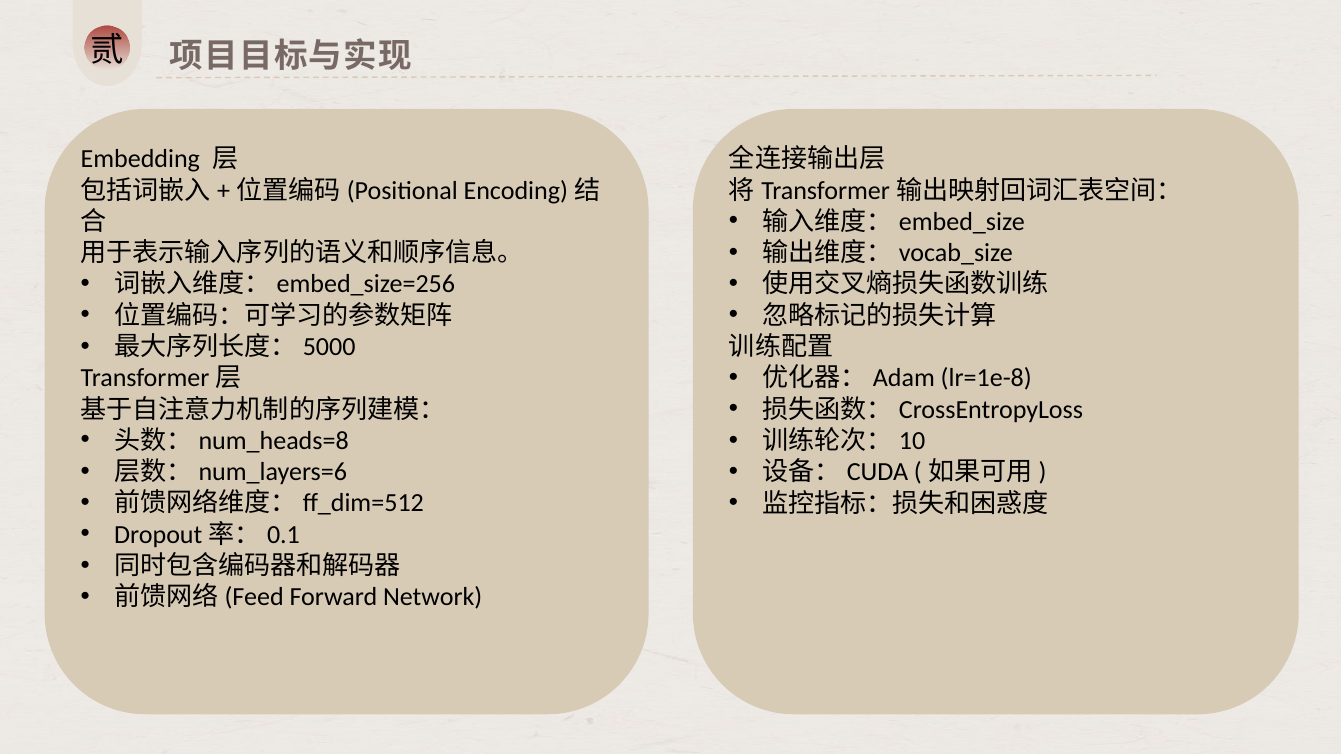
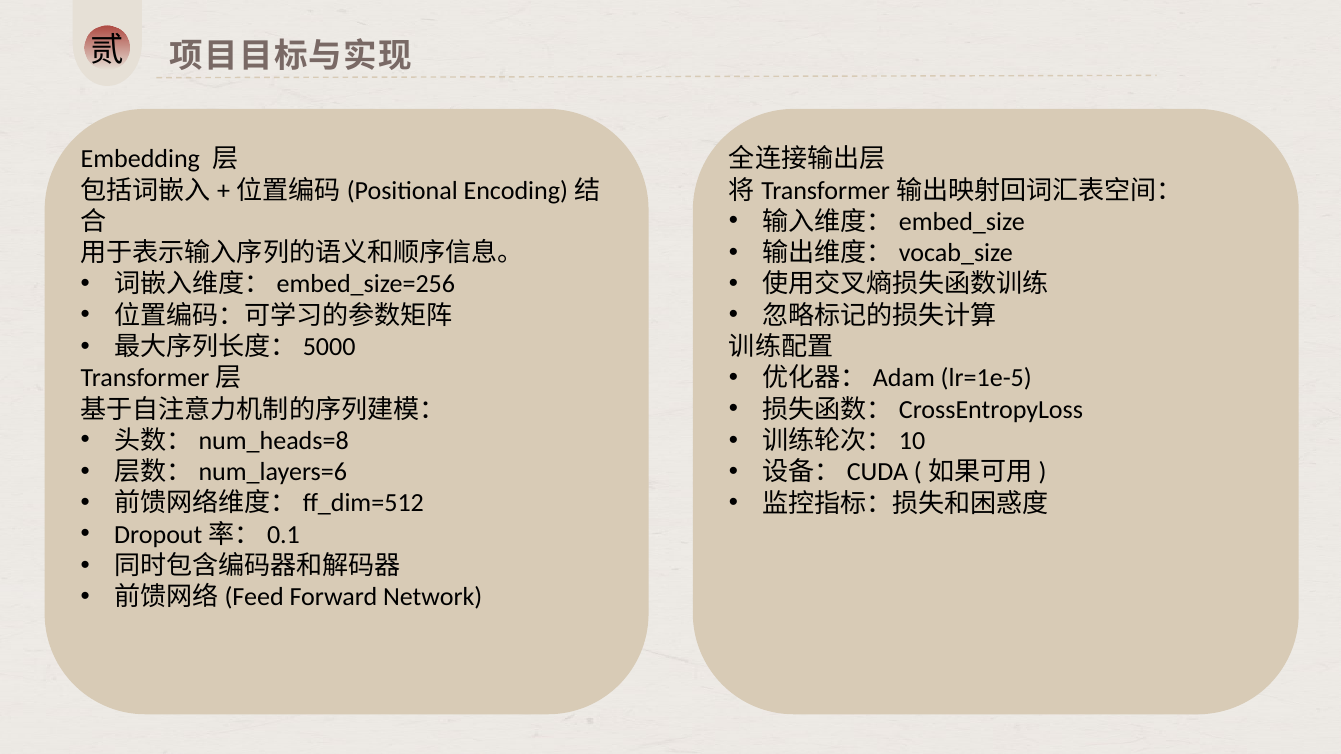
lr=1e-8: lr=1e-8 -> lr=1e-5 (986, 378)
